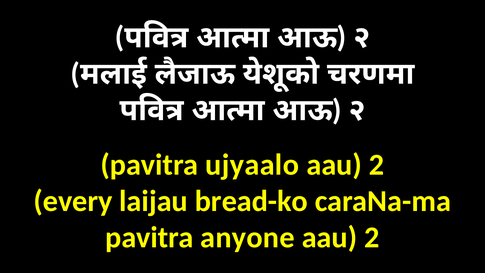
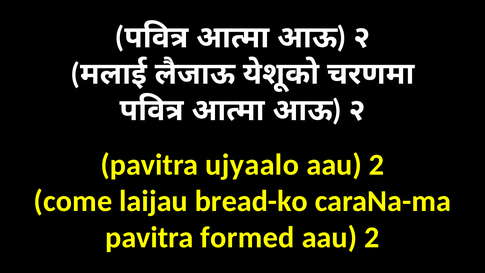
every: every -> come (73, 201)
anyone: anyone -> formed (247, 237)
